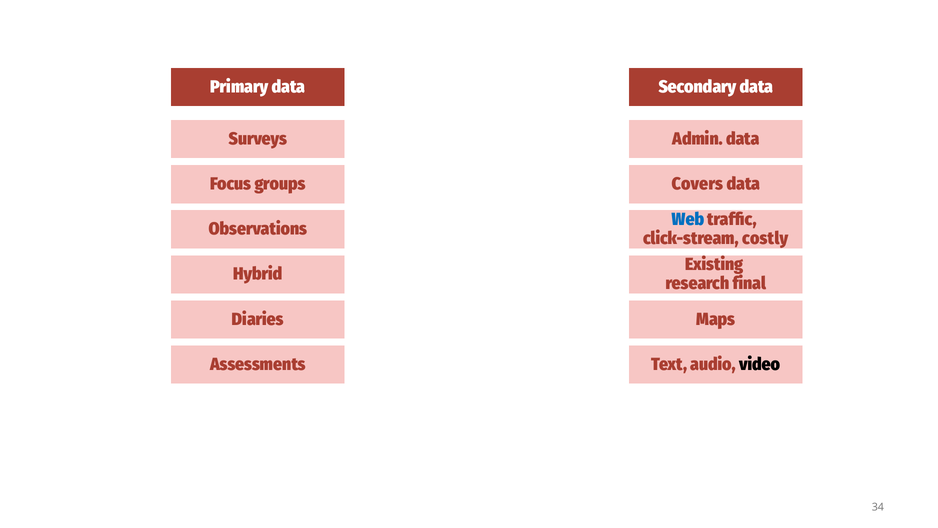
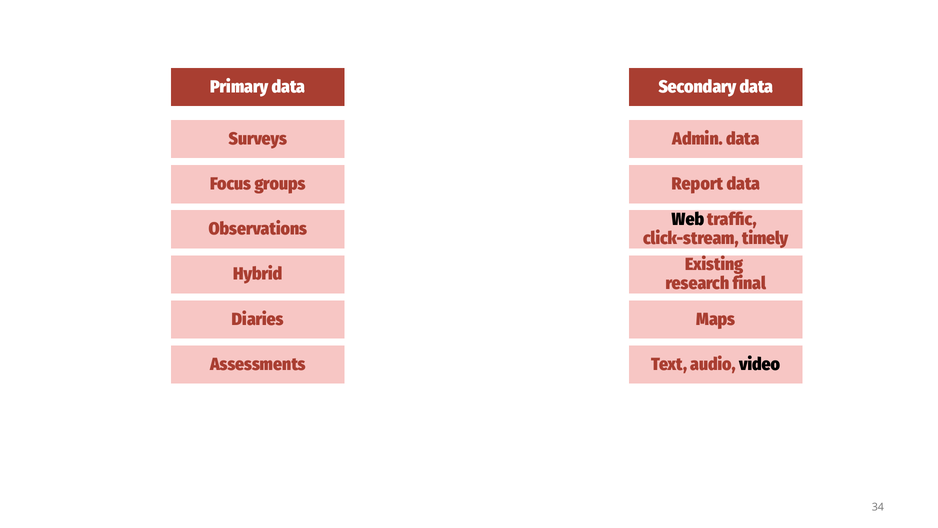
Covers: Covers -> Report (697, 184)
Web colour: blue -> black (688, 219)
costly: costly -> timely (765, 238)
